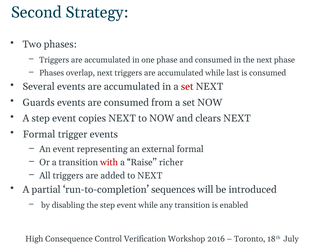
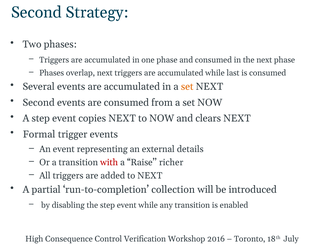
set colour: red -> orange (187, 86)
Guards: Guards -> Second (39, 102)
external formal: formal -> details (190, 149)
sequences: sequences -> collection (173, 189)
